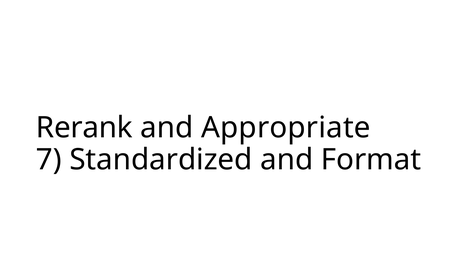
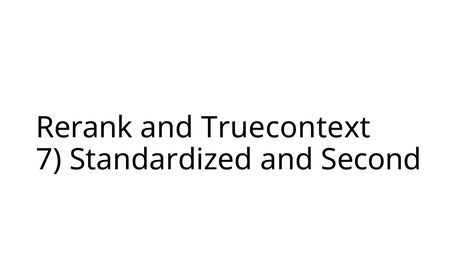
Appropriate: Appropriate -> Truecontext (286, 127)
Format: Format -> Second (371, 159)
